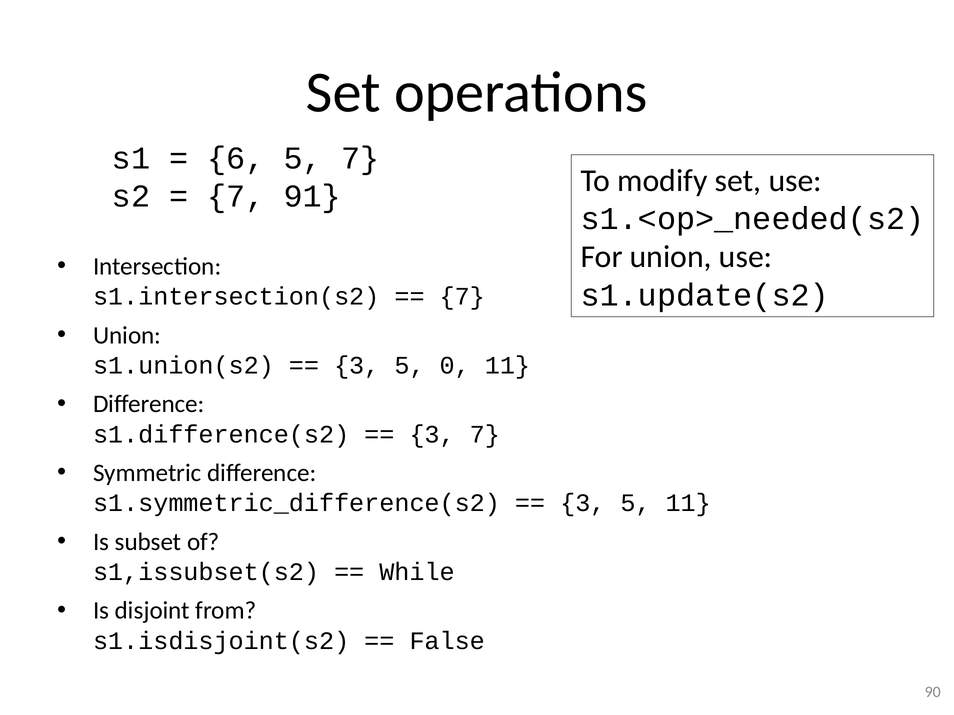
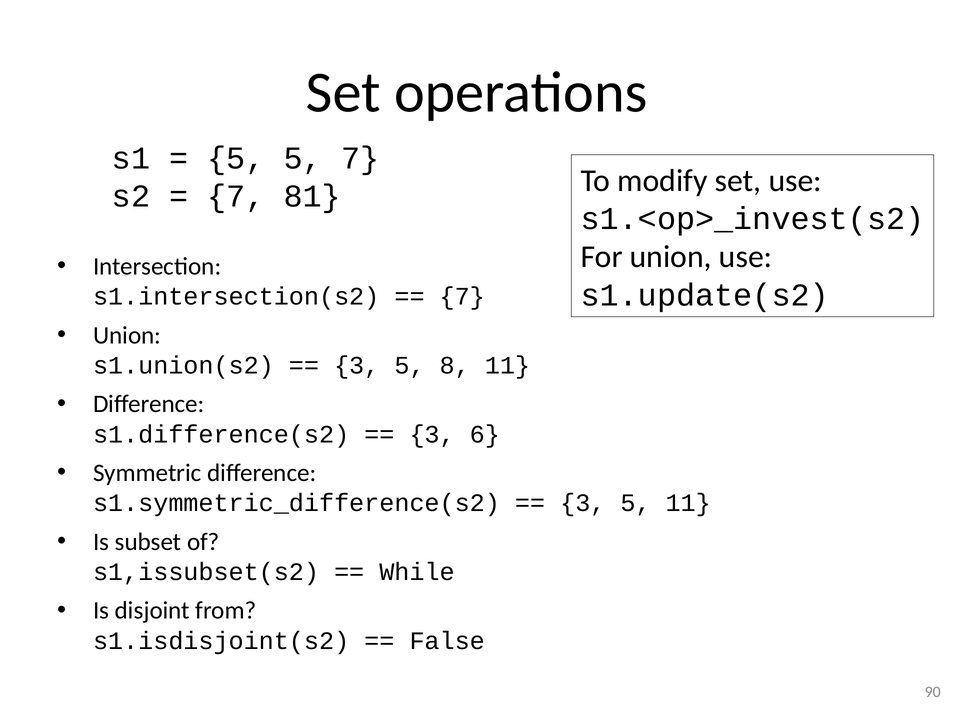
6: 6 -> 5 (236, 158)
91: 91 -> 81 (312, 196)
s1.<op>_needed(s2: s1.<op>_needed(s2 -> s1.<op>_invest(s2 (752, 219)
0: 0 -> 8 (455, 366)
3 7: 7 -> 6 (485, 435)
